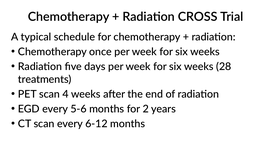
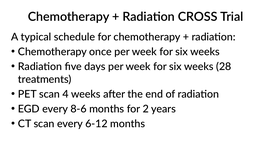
5-6: 5-6 -> 8-6 (79, 109)
